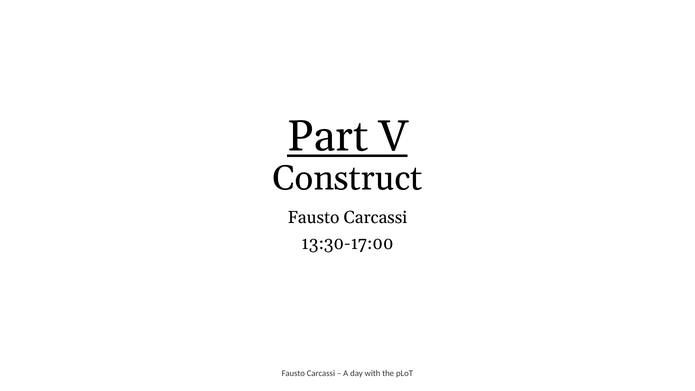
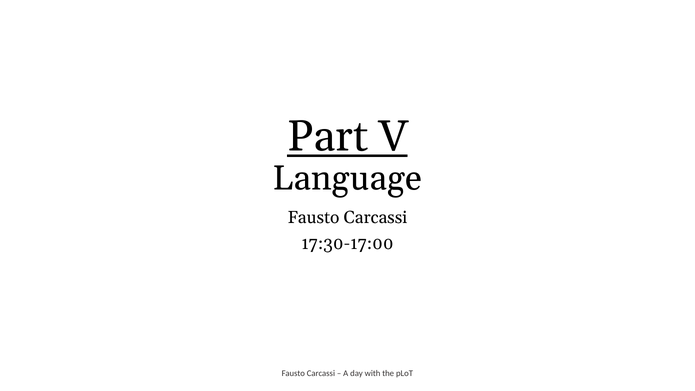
Construct: Construct -> Language (347, 178)
13:30-17:00: 13:30-17:00 -> 17:30-17:00 (347, 243)
